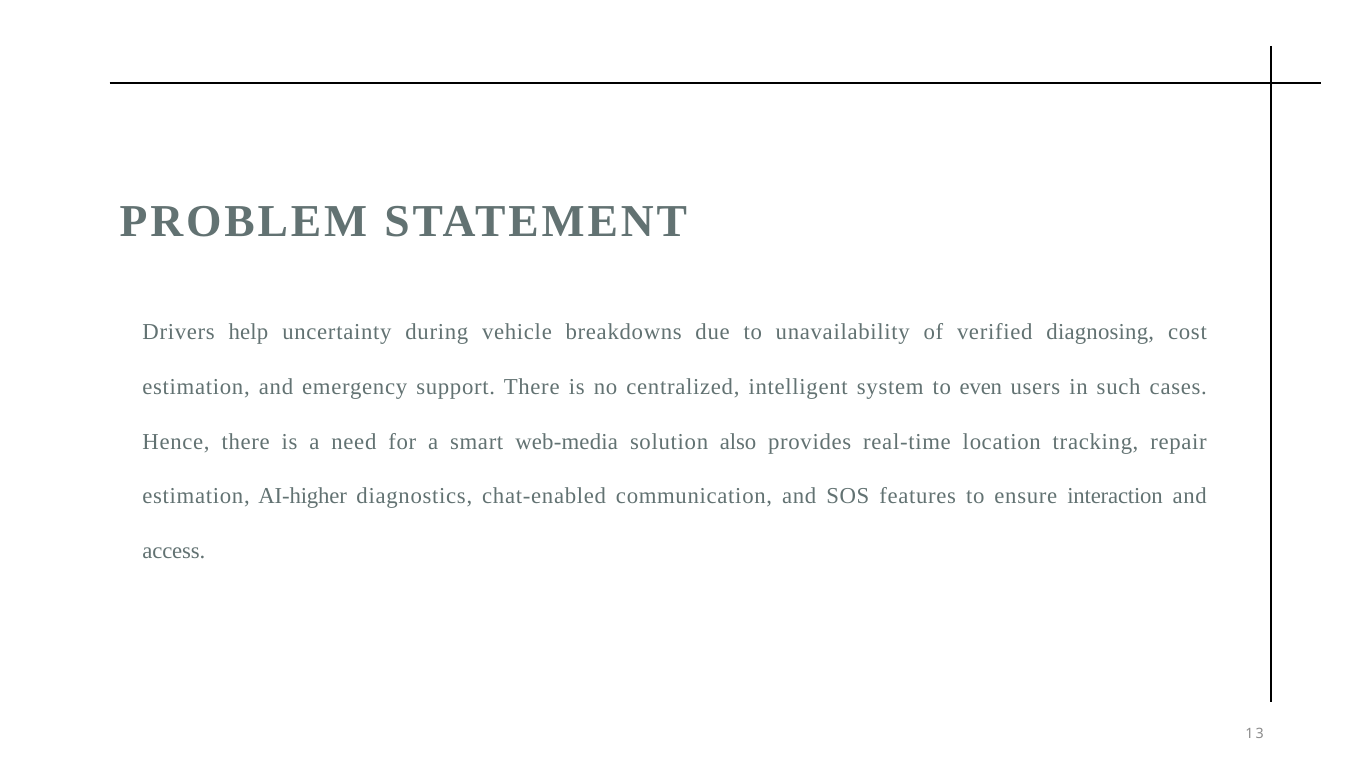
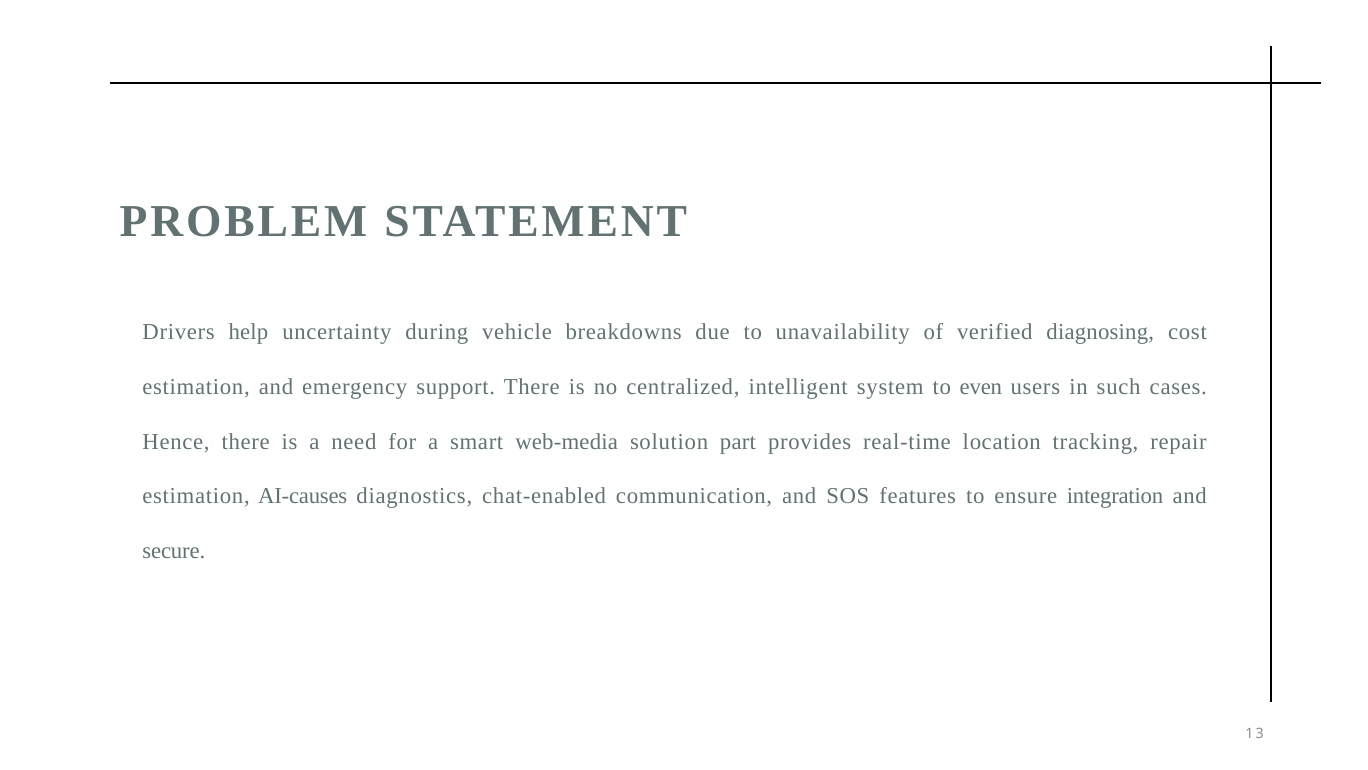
also: also -> part (738, 441)
AI-higher: AI-higher -> AI-causes (303, 496)
interaction: interaction -> integration (1115, 496)
access: access -> secure (174, 551)
